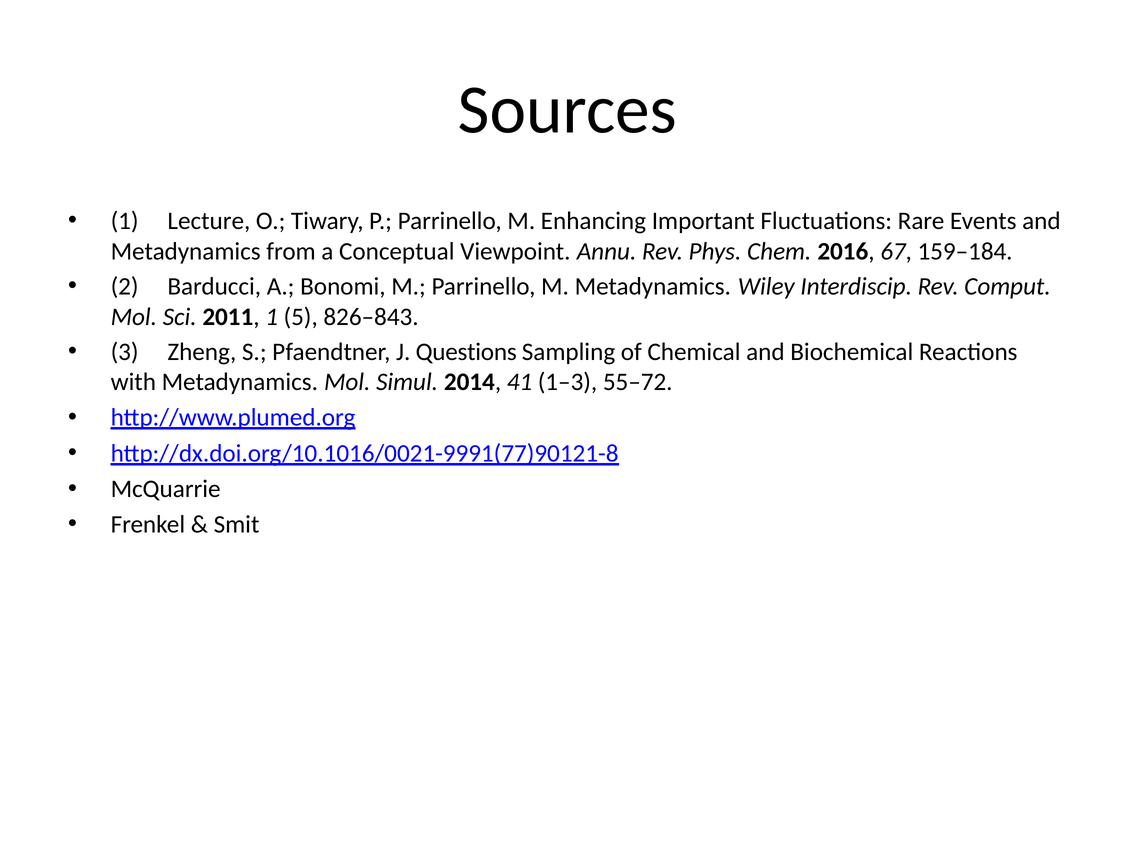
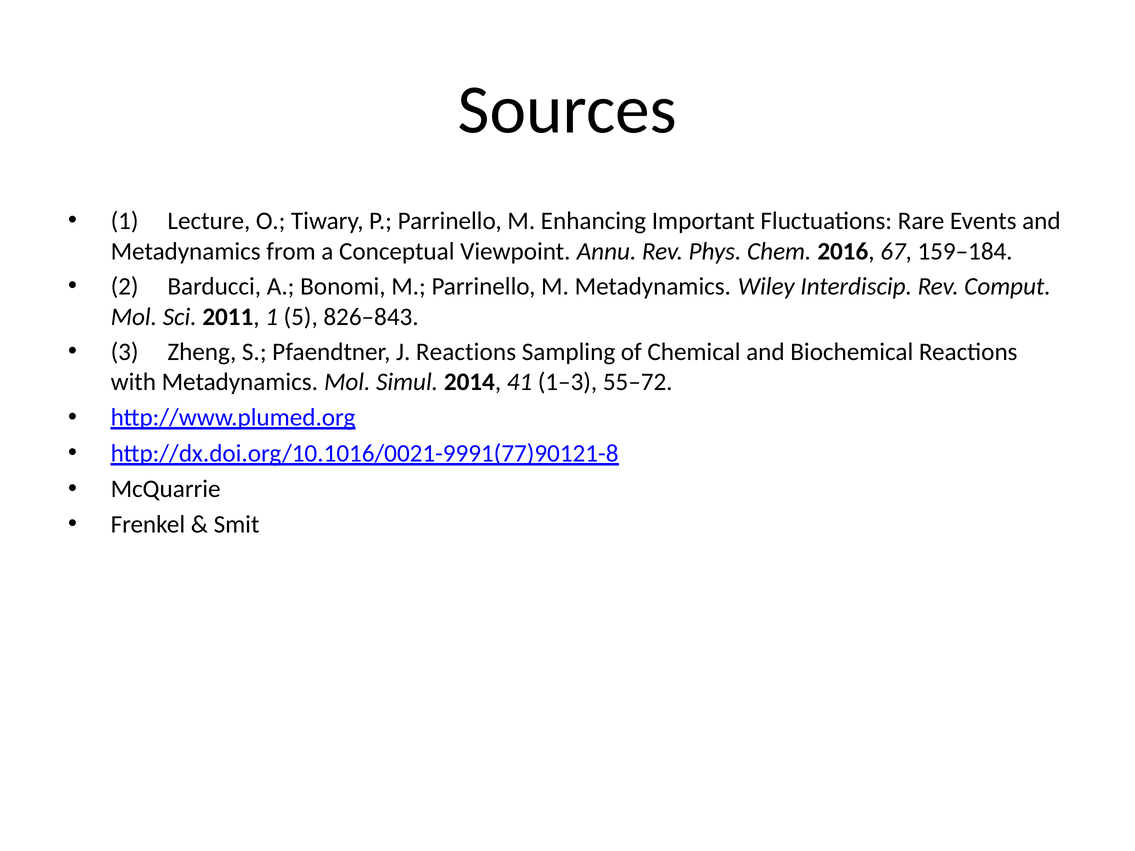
J Questions: Questions -> Reactions (466, 352)
